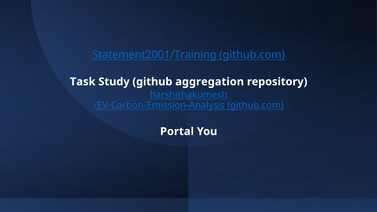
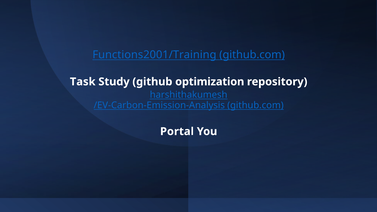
Statement2001/Training: Statement2001/Training -> Functions2001/Training (154, 55)
aggregation: aggregation -> optimization (210, 82)
